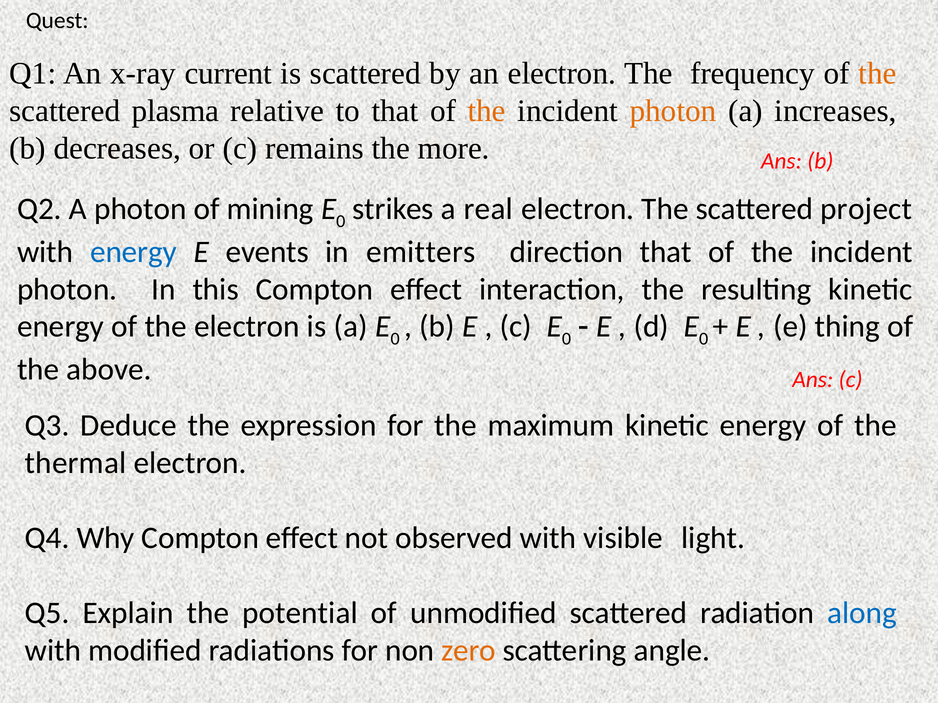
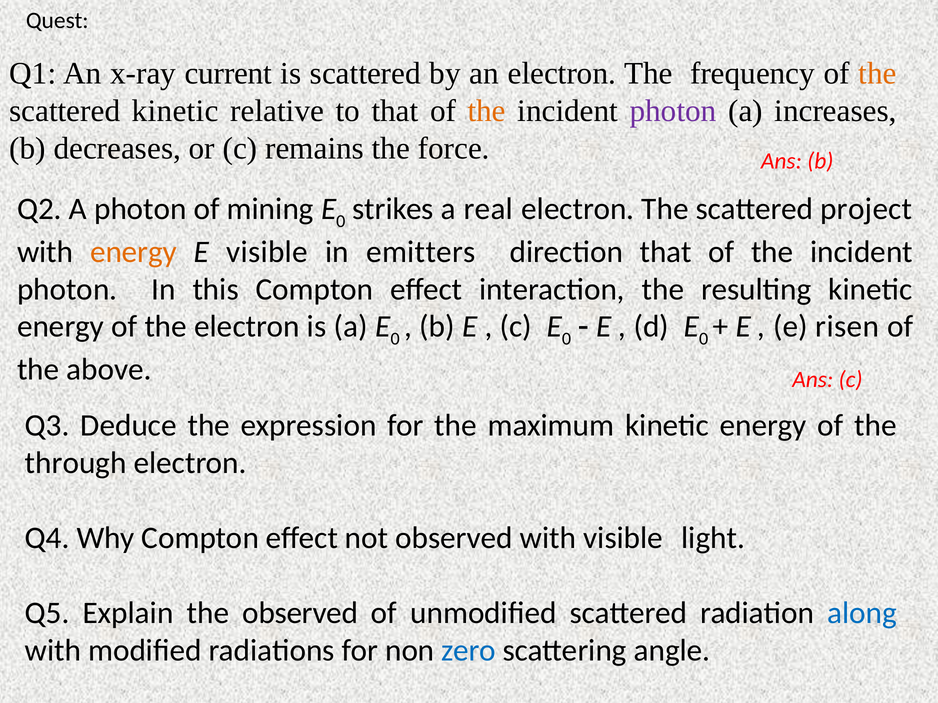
scattered plasma: plasma -> kinetic (175, 111)
photon colour: orange -> purple (673, 111)
more: more -> force (454, 149)
energy colour: blue -> orange (134, 252)
E events: events -> visible (267, 252)
thing: thing -> risen (847, 327)
thermal: thermal -> through (76, 463)
the potential: potential -> observed (300, 613)
zero colour: orange -> blue (469, 651)
